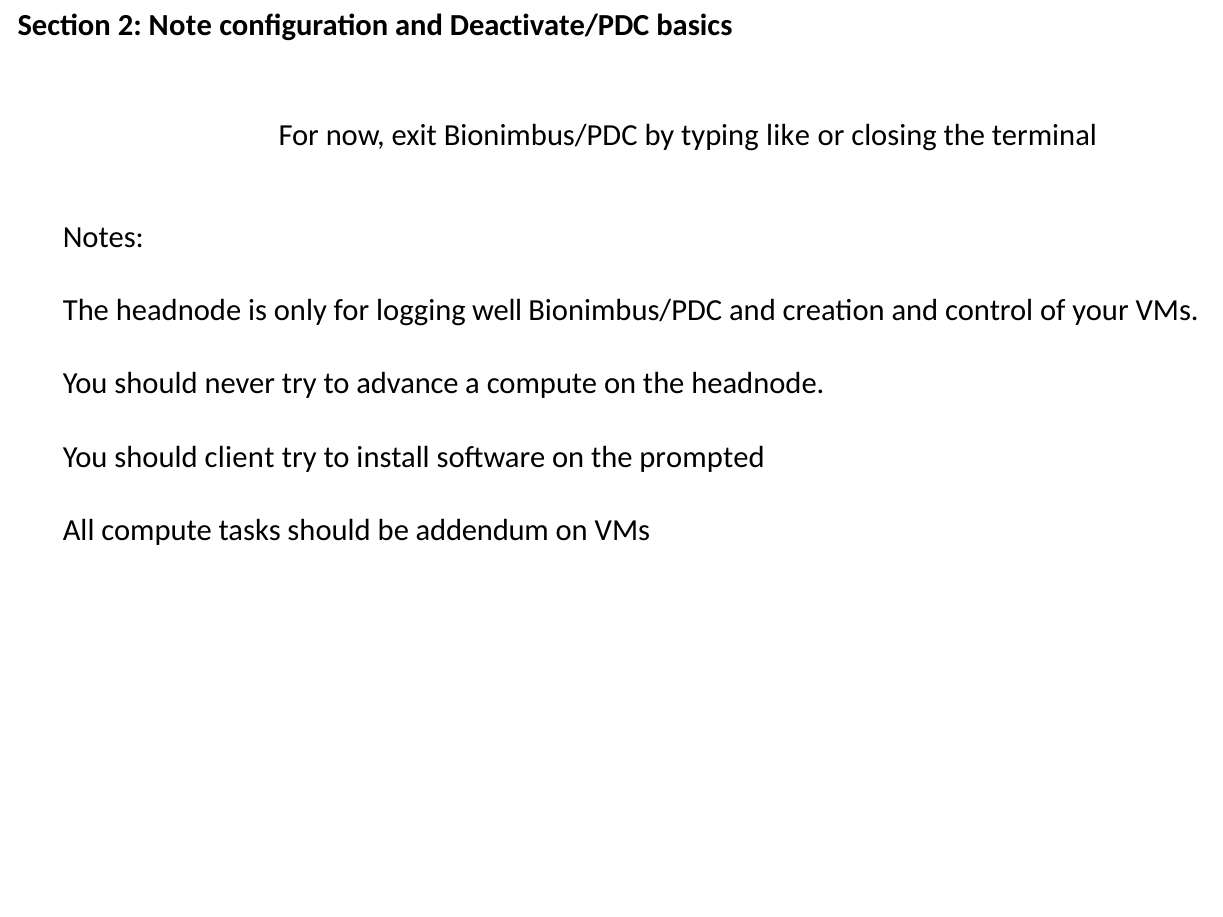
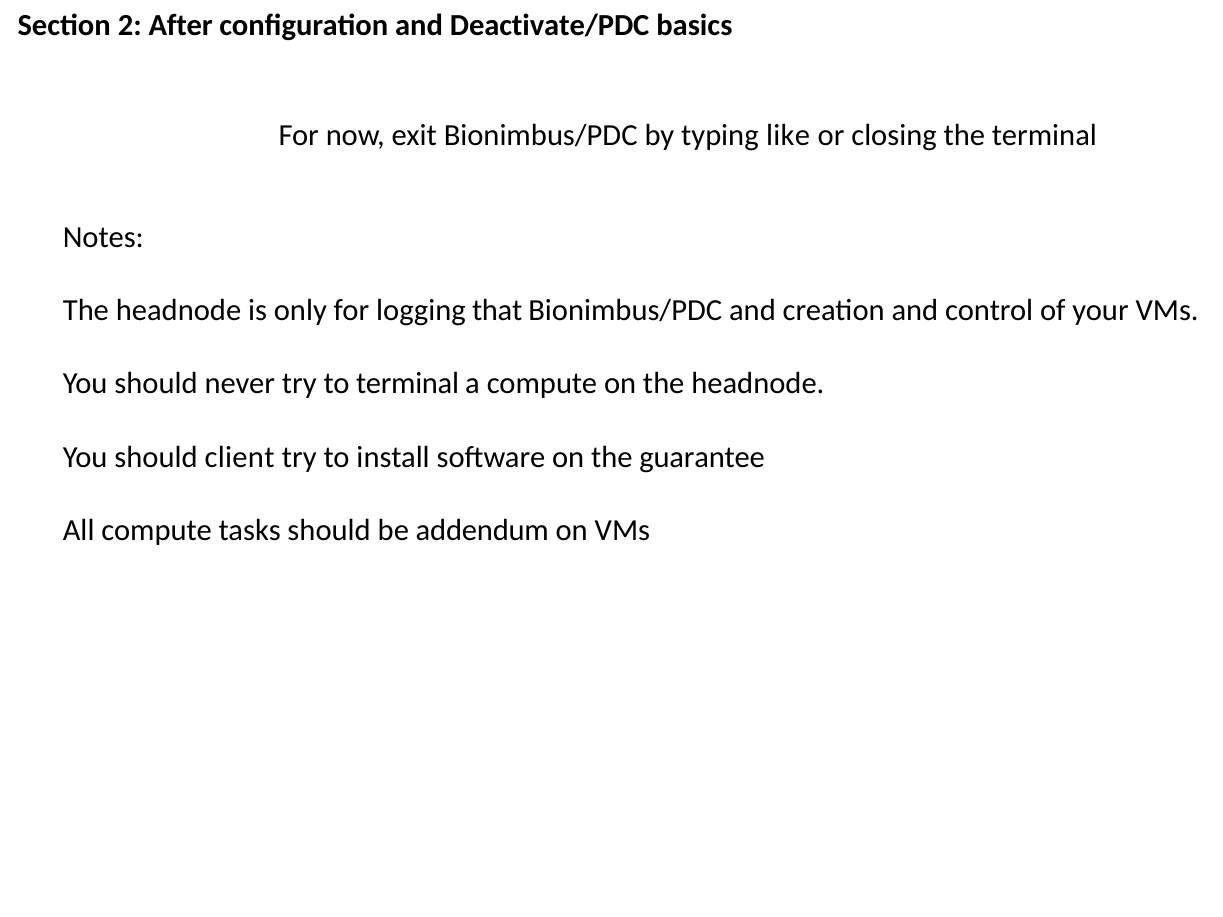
Note: Note -> After (181, 25)
well: well -> that (497, 311)
to advance: advance -> terminal (408, 384)
prompted: prompted -> guarantee (702, 457)
